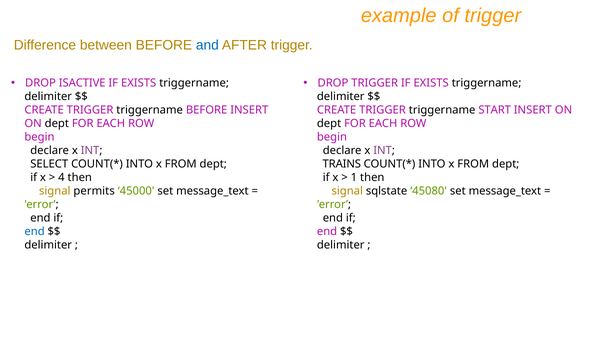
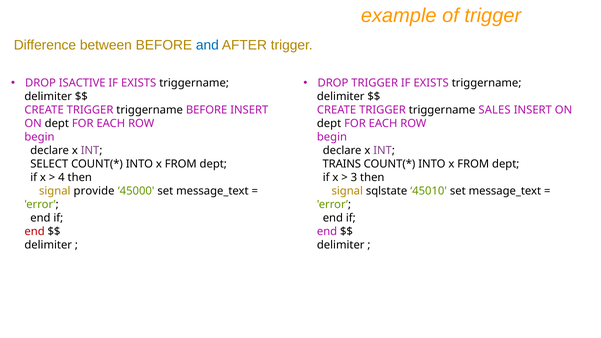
START: START -> SALES (495, 110)
1: 1 -> 3 (354, 178)
permits: permits -> provide (94, 191)
45080: 45080 -> 45010 (429, 191)
end colour: blue -> red (35, 232)
